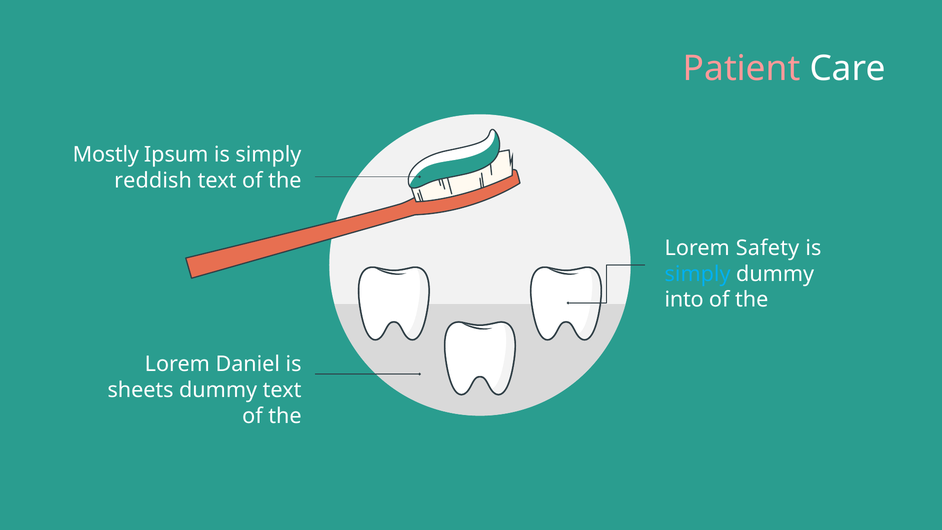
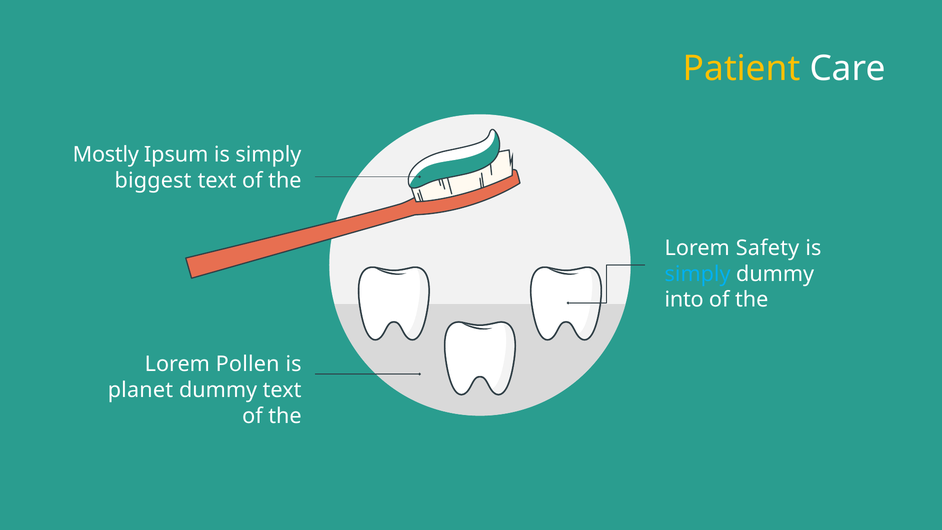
Patient colour: pink -> yellow (742, 69)
reddish: reddish -> biggest (153, 181)
Daniel: Daniel -> Pollen (248, 364)
sheets: sheets -> planet (140, 390)
